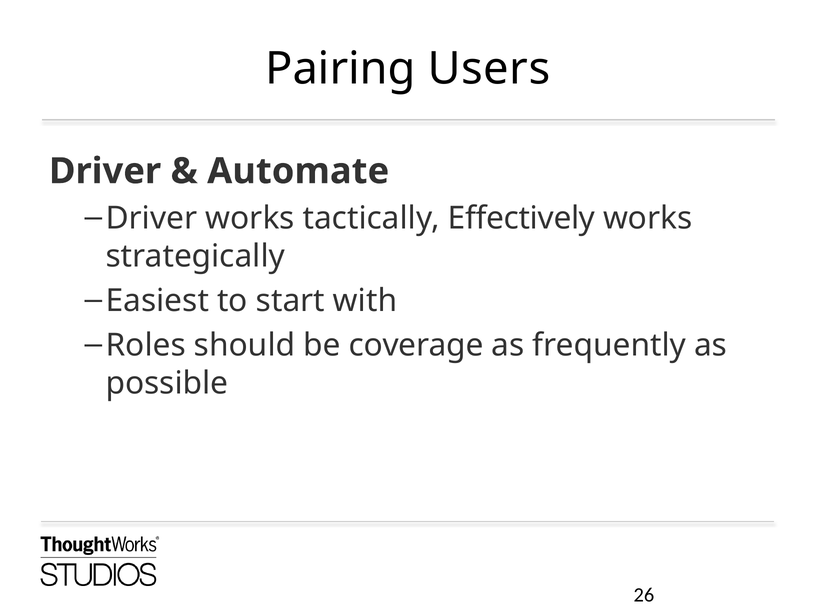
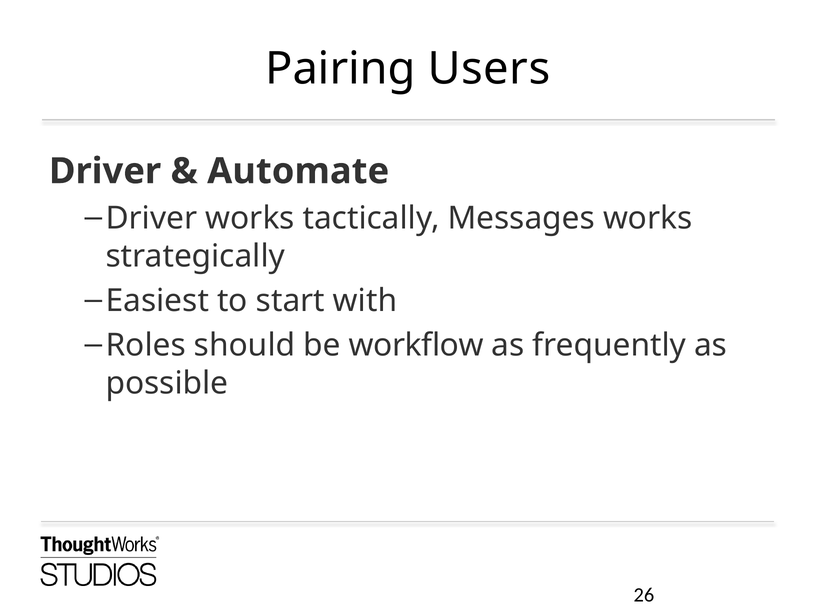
Effectively: Effectively -> Messages (521, 218)
coverage: coverage -> workflow (416, 345)
